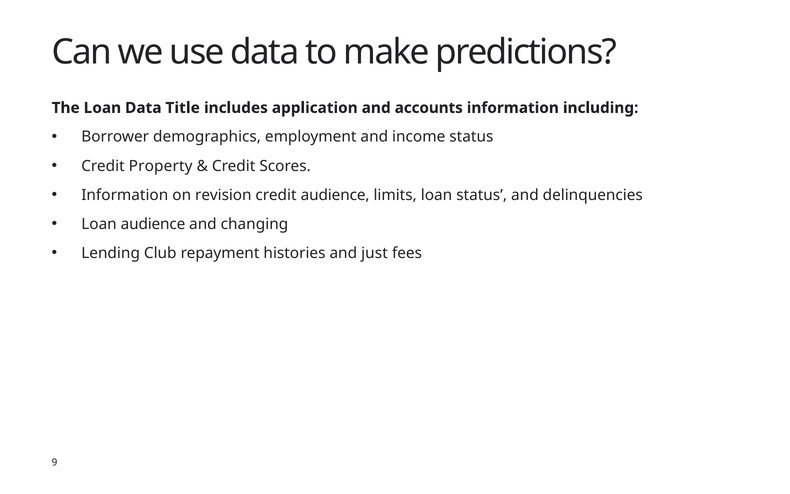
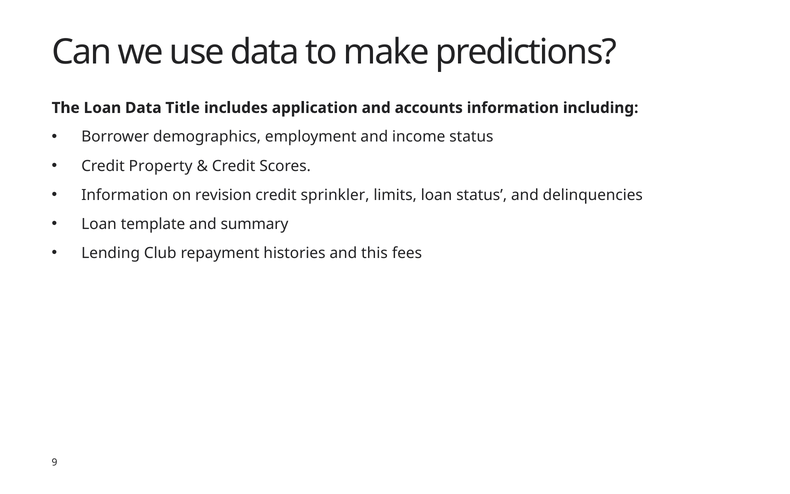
credit audience: audience -> sprinkler (335, 195)
Loan audience: audience -> template (153, 224)
changing: changing -> summary (255, 224)
just: just -> this (374, 253)
